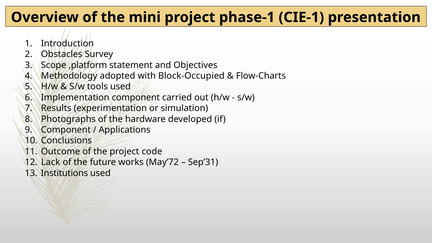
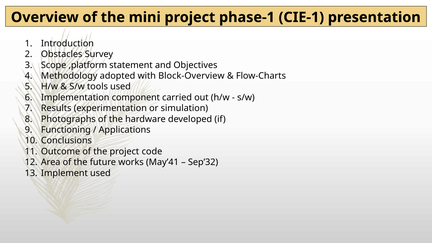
Block-Occupied: Block-Occupied -> Block-Overview (191, 76)
Component: Component -> Functioning (66, 130)
Lack: Lack -> Area (51, 162)
May’72: May’72 -> May’41 (162, 162)
Sep’31: Sep’31 -> Sep’32 (203, 162)
Institutions: Institutions -> Implement (64, 173)
